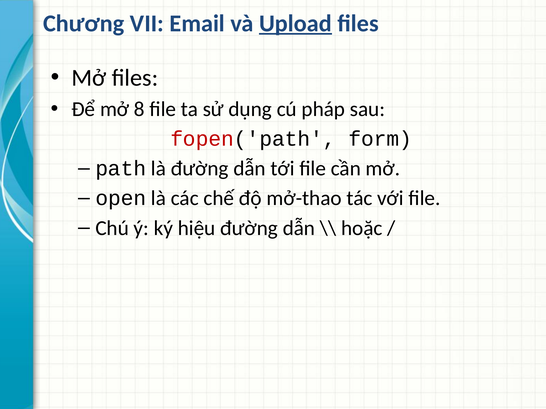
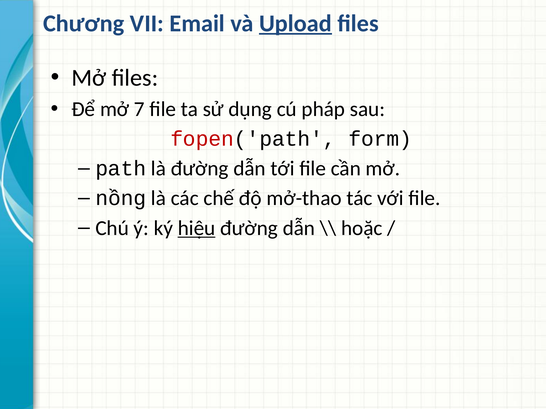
8: 8 -> 7 (139, 109)
open: open -> nồng (121, 199)
hiệu underline: none -> present (197, 228)
